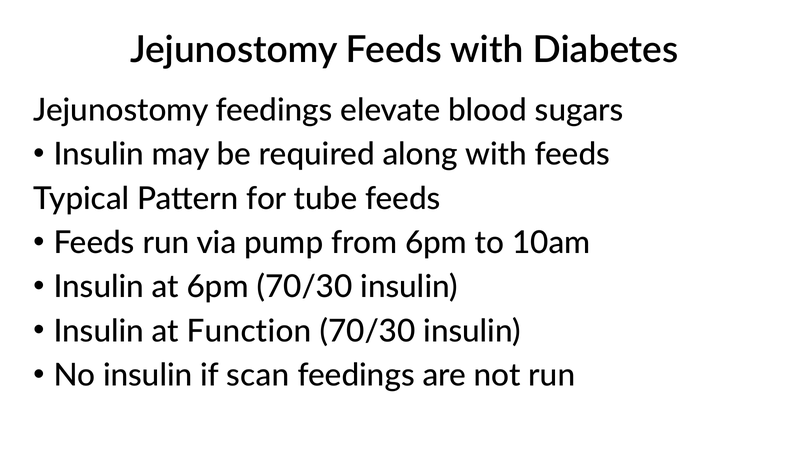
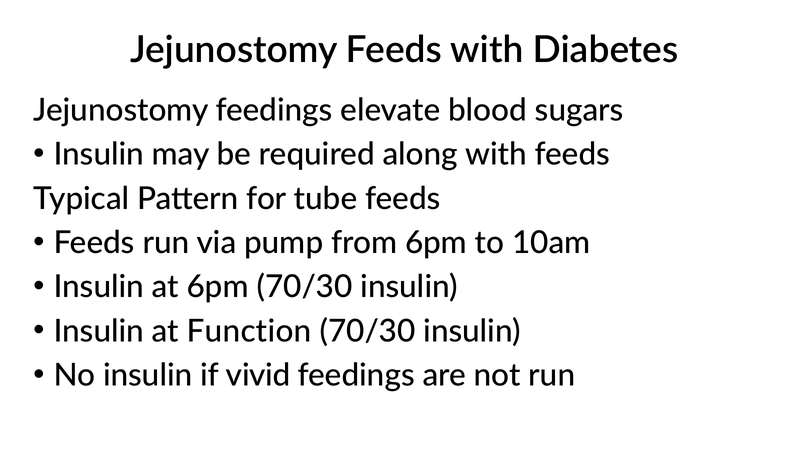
scan: scan -> vivid (258, 376)
